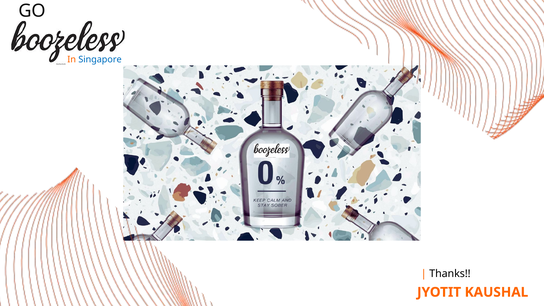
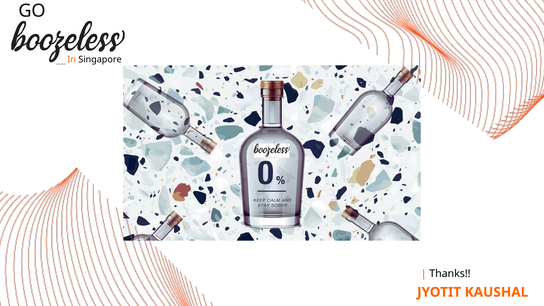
Singapore colour: blue -> black (100, 60)
